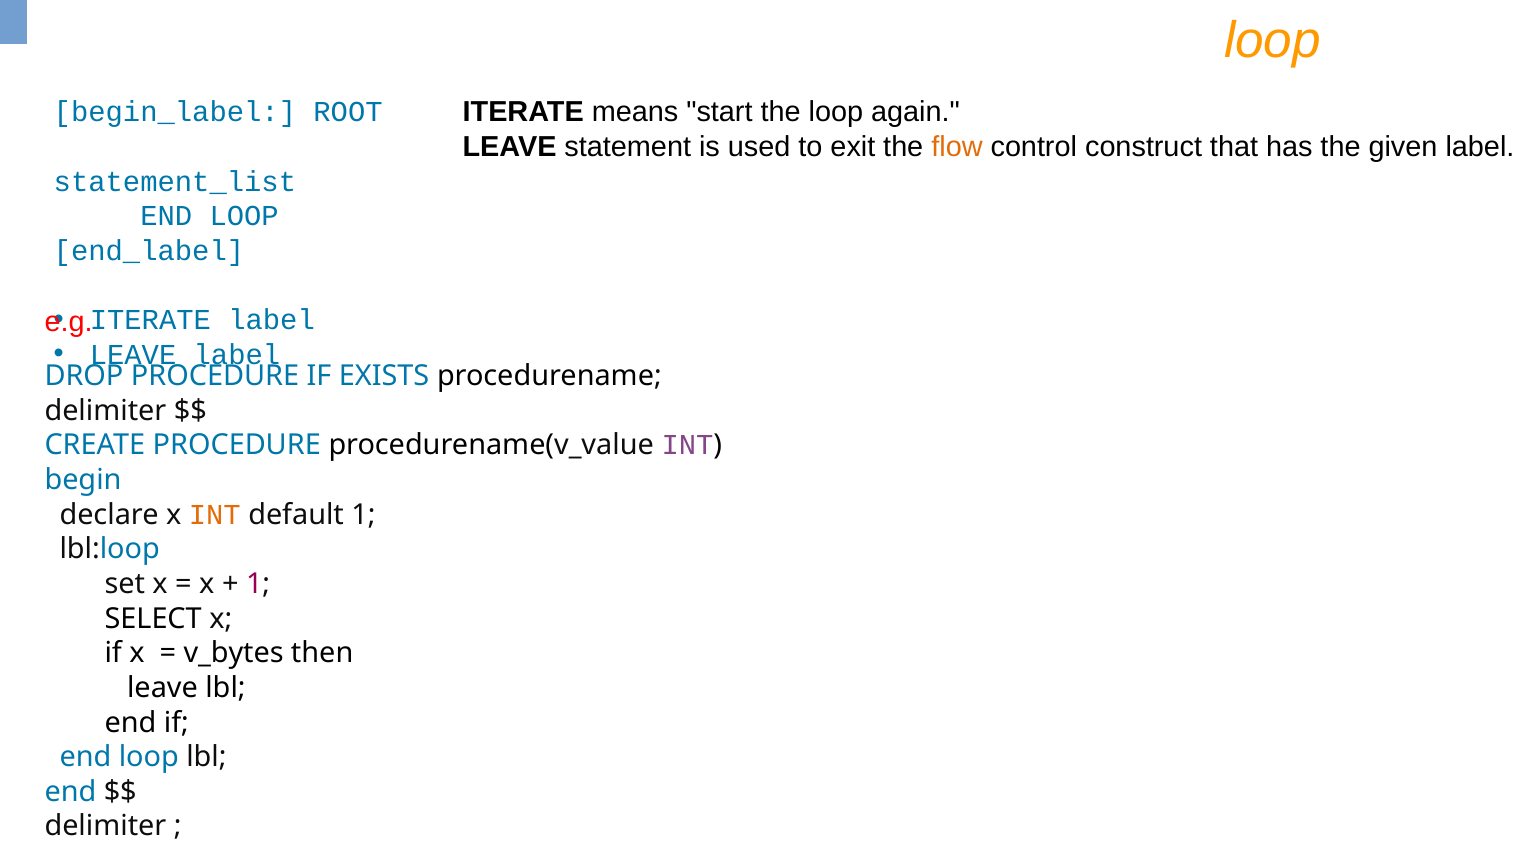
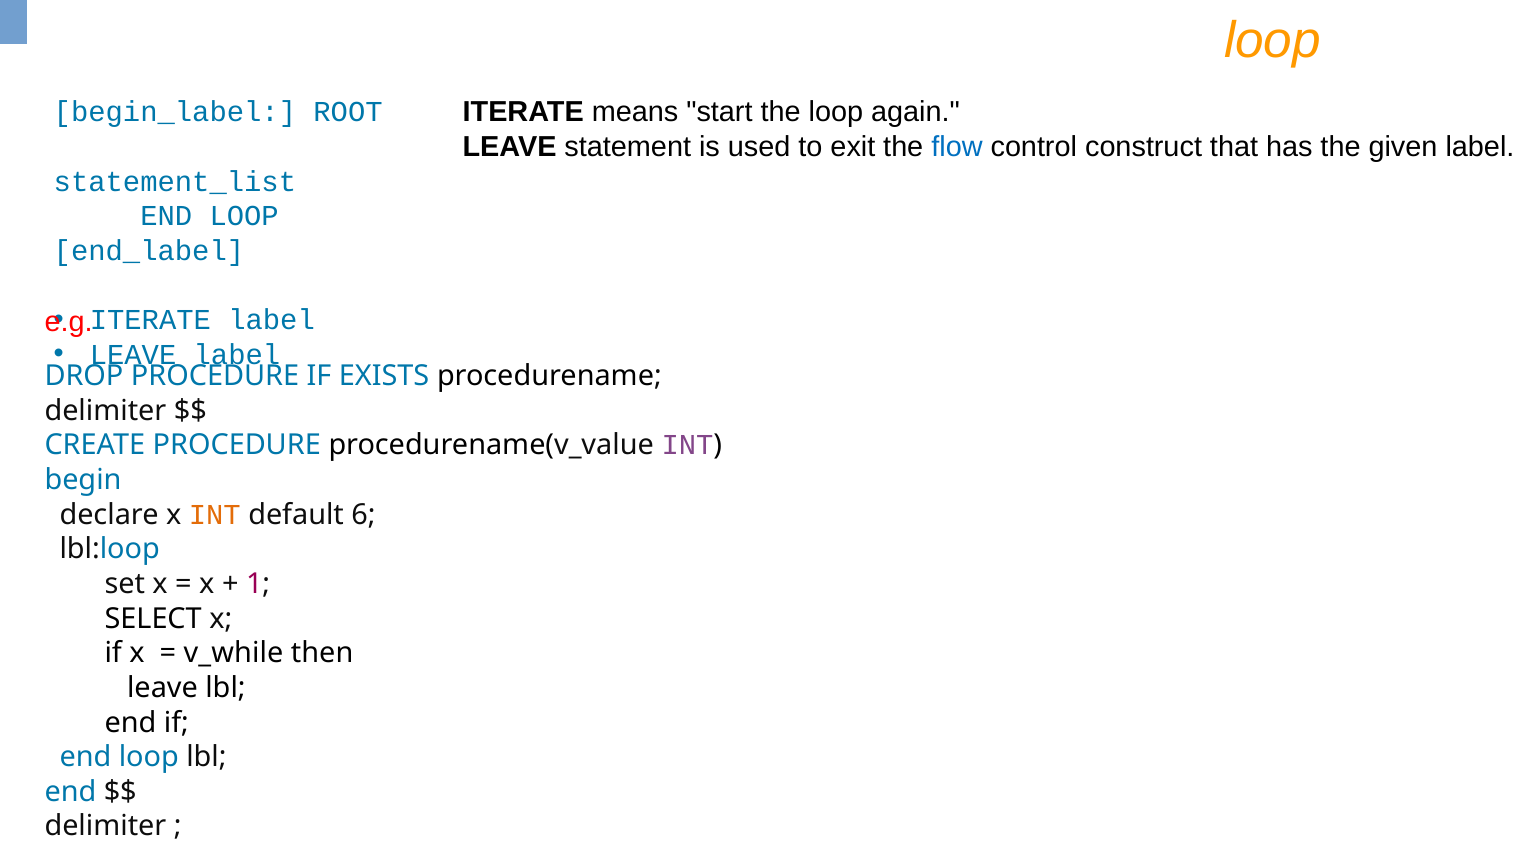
flow colour: orange -> blue (957, 147)
default 1: 1 -> 6 (364, 515)
v_bytes: v_bytes -> v_while (234, 653)
